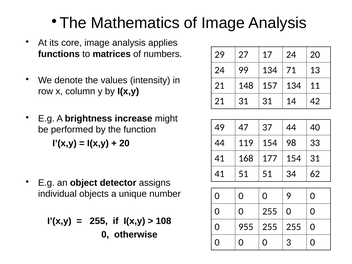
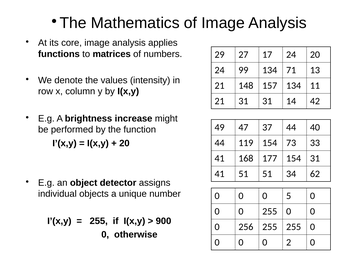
98: 98 -> 73 (291, 143)
9: 9 -> 5 (289, 196)
108: 108 -> 900 (163, 221)
955: 955 -> 256 (246, 227)
3: 3 -> 2 (289, 242)
